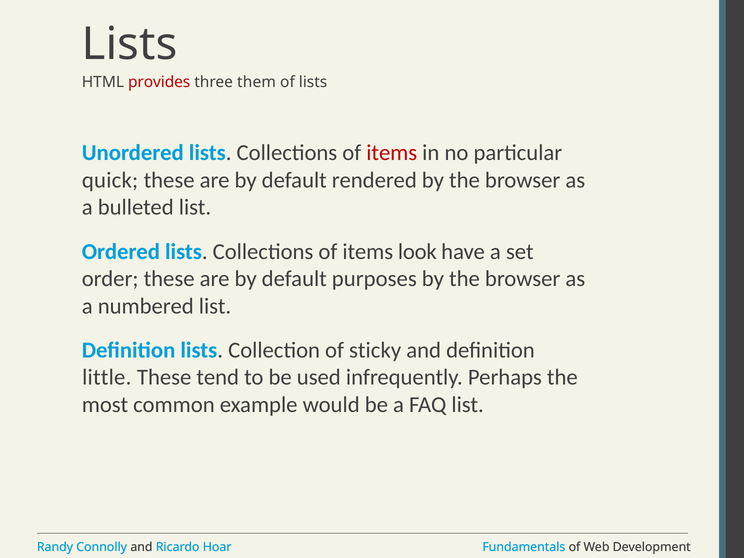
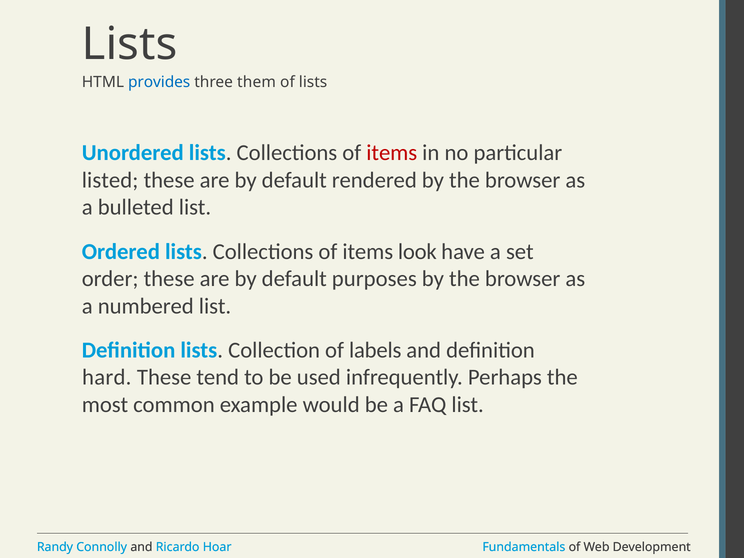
provides colour: red -> blue (159, 82)
quick: quick -> listed (110, 180)
sticky: sticky -> labels (375, 350)
little: little -> hard (107, 377)
